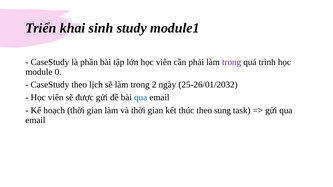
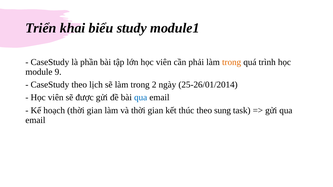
sinh: sinh -> biểu (101, 28)
trong colour: purple -> orange (232, 62)
0: 0 -> 9 (58, 72)
25-26/01/2032: 25-26/01/2032 -> 25-26/01/2014 (208, 85)
